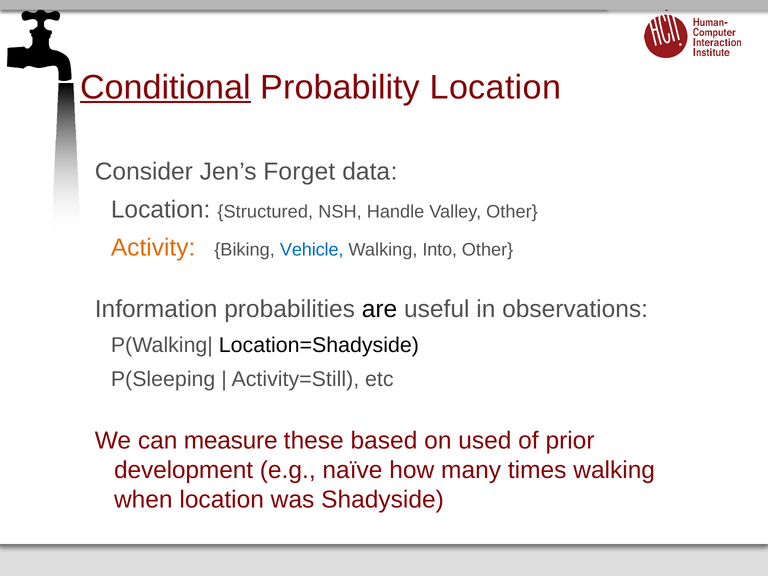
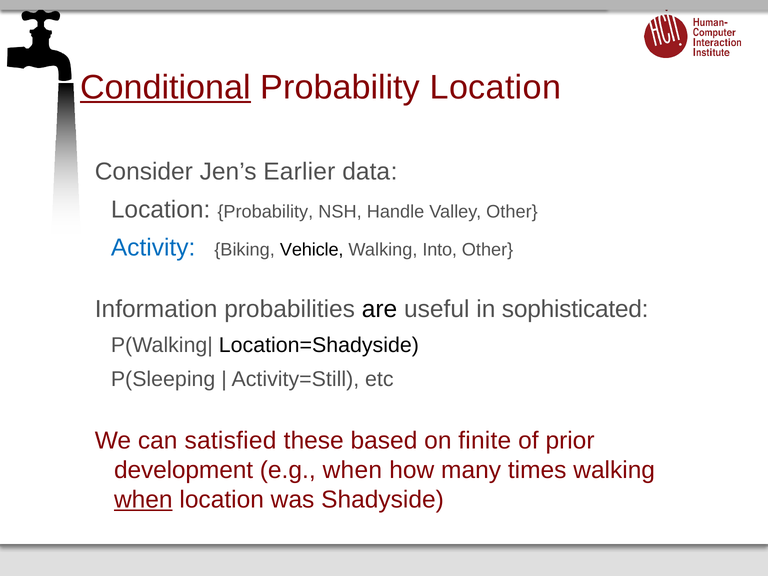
Forget: Forget -> Earlier (299, 172)
Location Structured: Structured -> Probability (265, 212)
Activity colour: orange -> blue (153, 247)
Vehicle colour: blue -> black (312, 250)
observations: observations -> sophisticated (575, 309)
measure: measure -> satisfied (230, 441)
used: used -> finite (485, 441)
e.g naïve: naïve -> when (352, 470)
when underline: none -> present (143, 500)
